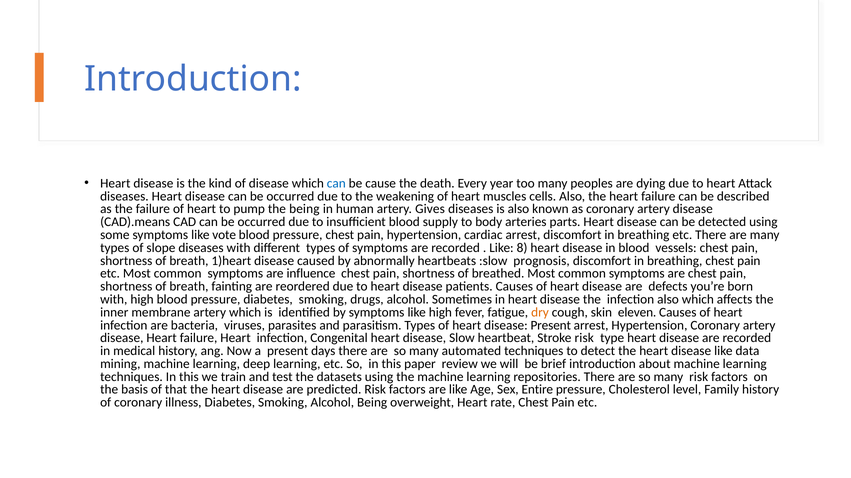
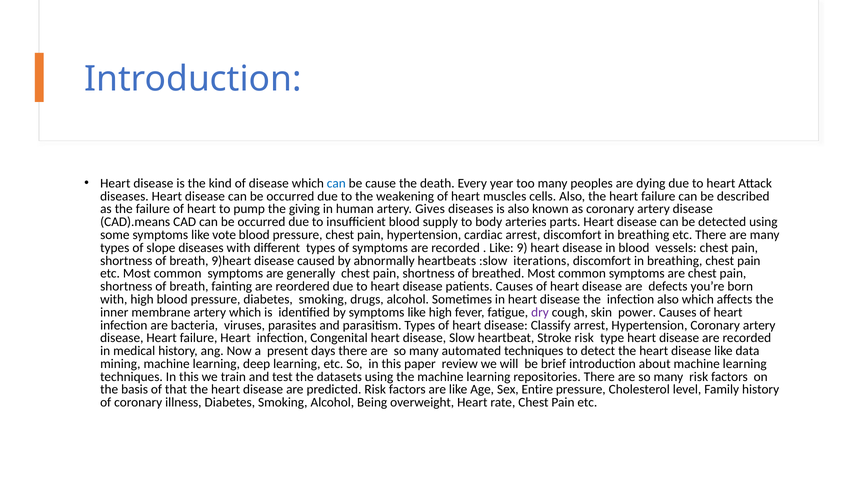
the being: being -> giving (304, 209)
8: 8 -> 9 (522, 248)
1)heart: 1)heart -> 9)heart (231, 261)
prognosis: prognosis -> iterations (542, 261)
influence: influence -> generally (311, 274)
dry colour: orange -> purple (540, 313)
eleven: eleven -> power (637, 313)
disease Present: Present -> Classify (551, 326)
